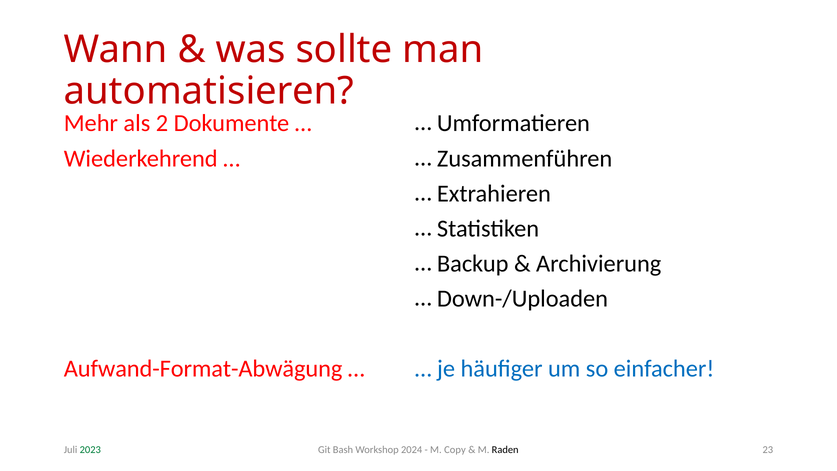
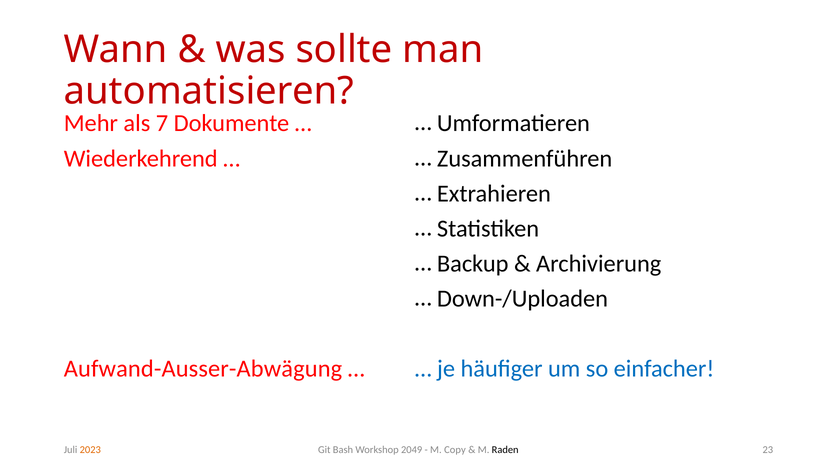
2: 2 -> 7 (162, 123)
Aufwand-Format-Abwägung: Aufwand-Format-Abwägung -> Aufwand-Ausser-Abwägung (203, 369)
2024: 2024 -> 2049 (412, 450)
2023 colour: green -> orange (90, 450)
